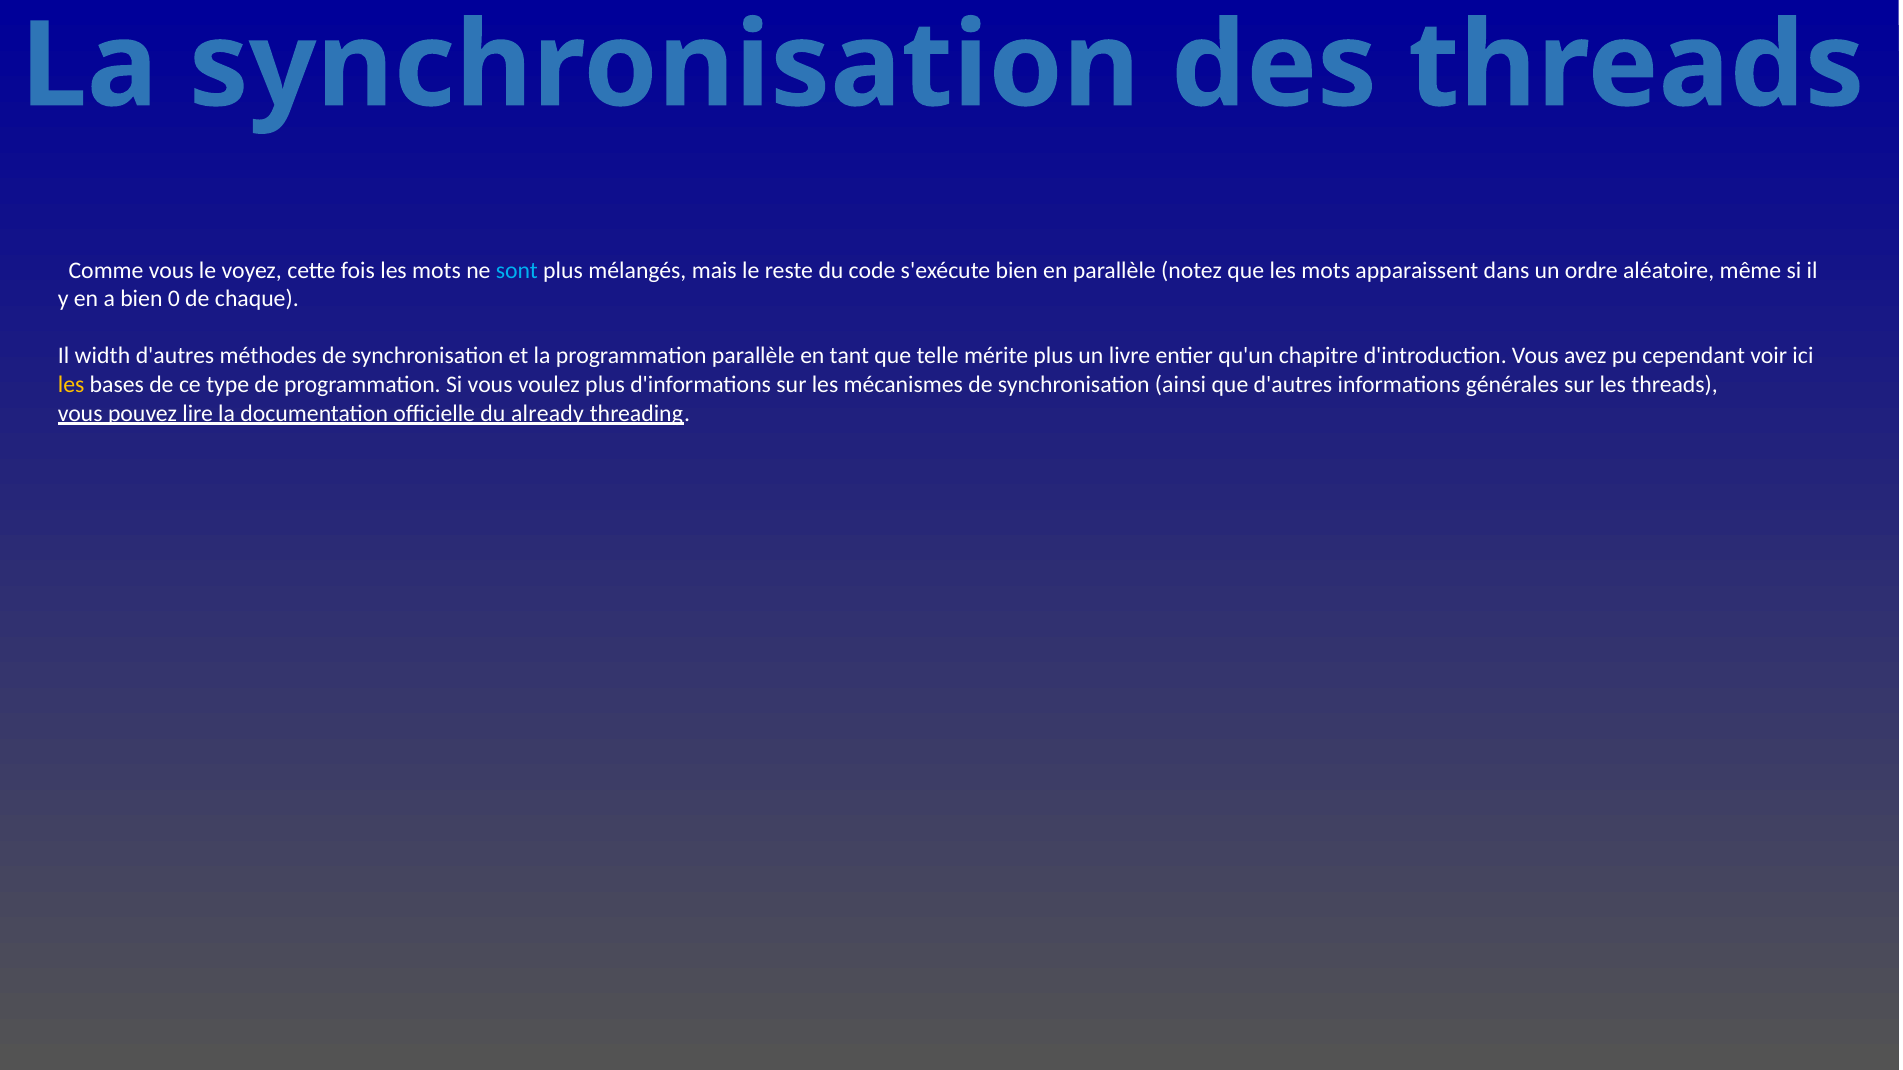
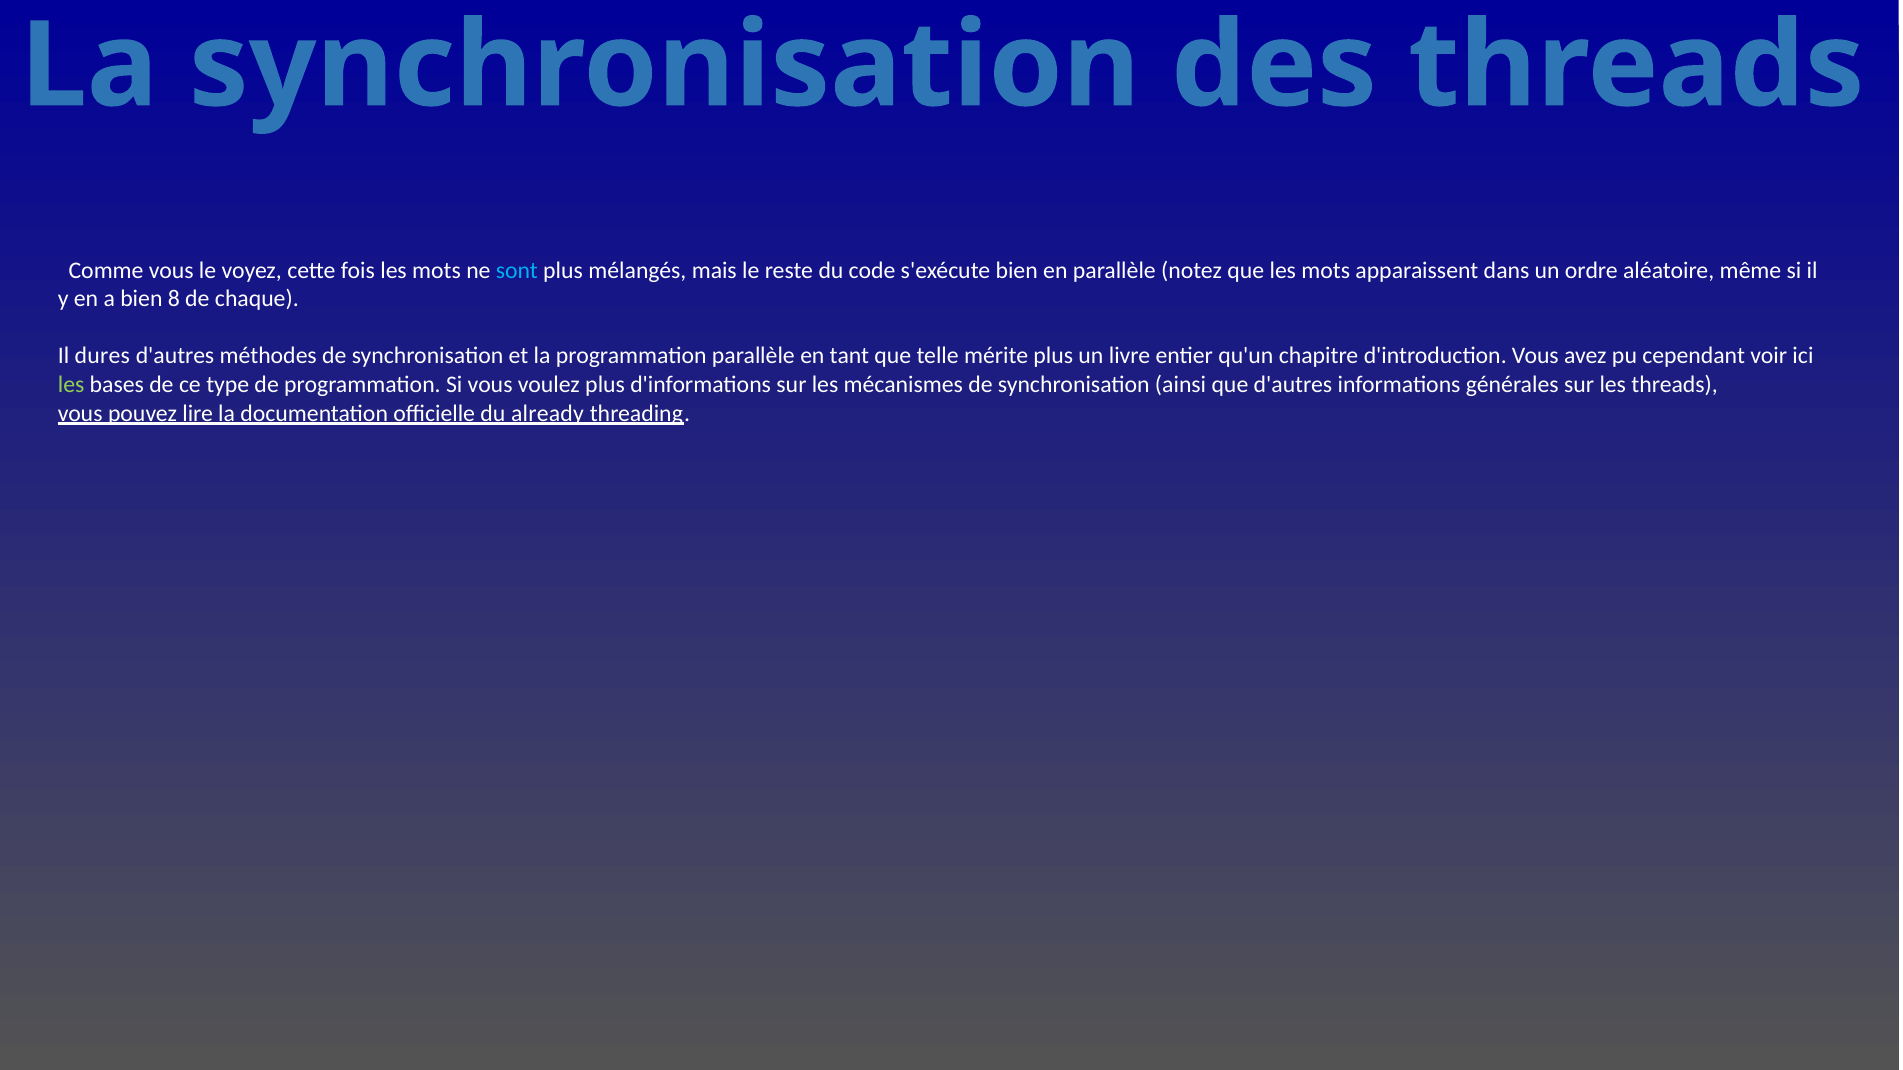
0: 0 -> 8 (174, 299)
width: width -> dures (102, 356)
les colour: yellow -> light green (71, 385)
